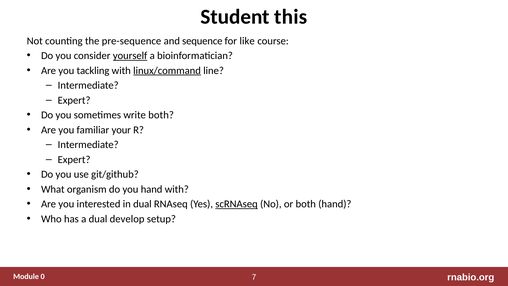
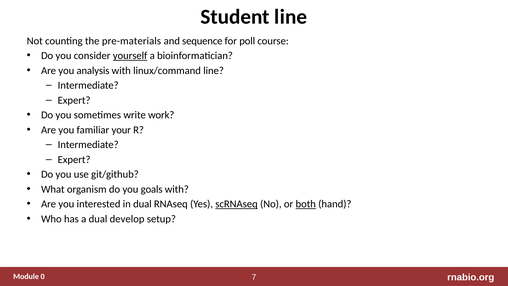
Student this: this -> line (291, 17)
pre-sequence: pre-sequence -> pre-materials (131, 41)
like: like -> poll (247, 41)
tackling: tackling -> analysis (93, 70)
linux/command underline: present -> none (167, 70)
write both: both -> work (161, 115)
you hand: hand -> goals (152, 189)
both underline: none -> present (306, 204)
